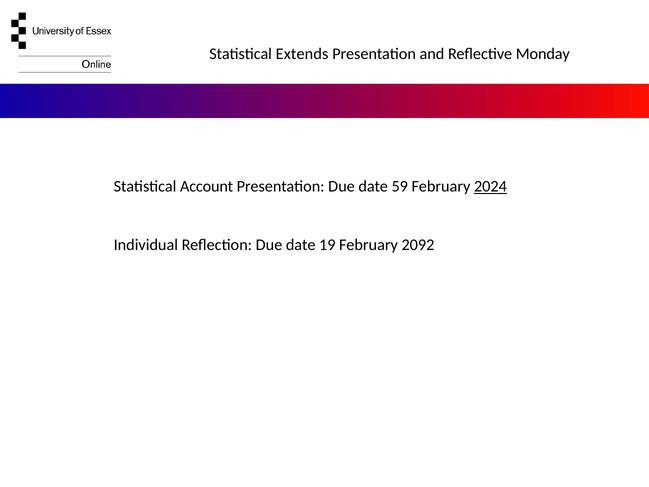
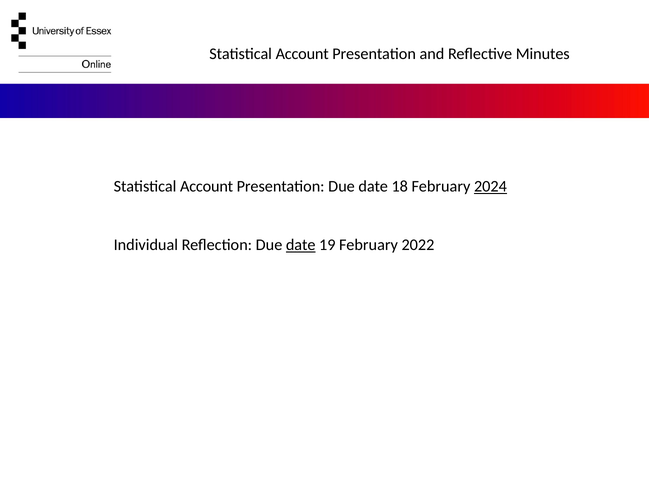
Extends: Extends -> Account (302, 54)
Monday: Monday -> Minutes (543, 54)
59: 59 -> 18 (400, 187)
date underline: none -> present (301, 245)
2092: 2092 -> 2022 (418, 245)
